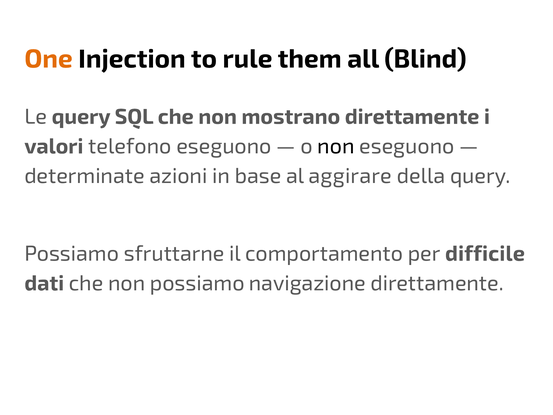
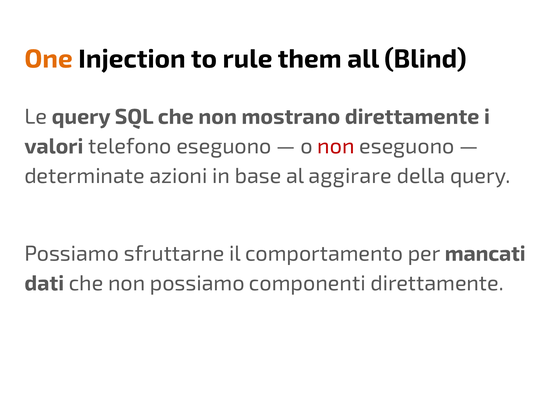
non colour: black -> red (336, 146)
difficile: difficile -> mancati (485, 254)
navigazione: navigazione -> componenti (307, 283)
